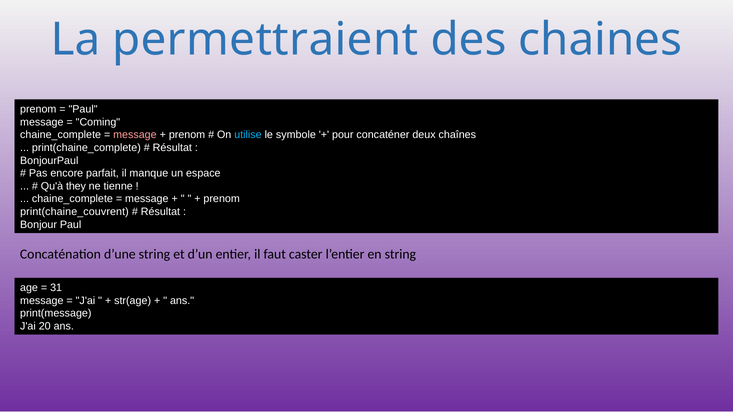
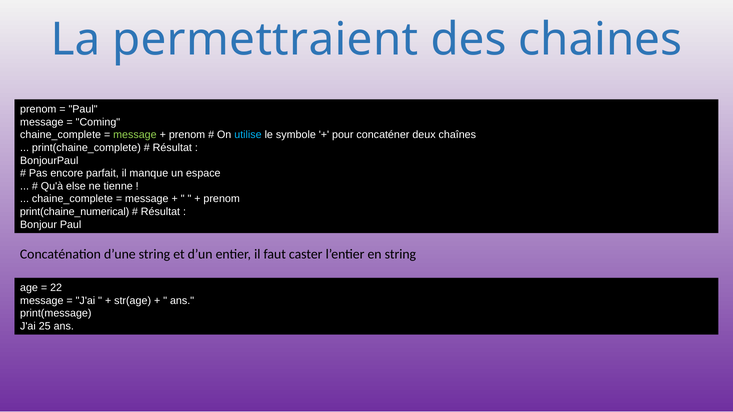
message colour: pink -> light green (135, 135)
they: they -> else (76, 186)
print(chaine_couvrent: print(chaine_couvrent -> print(chaine_numerical (75, 212)
31: 31 -> 22 (56, 288)
20: 20 -> 25 (45, 326)
